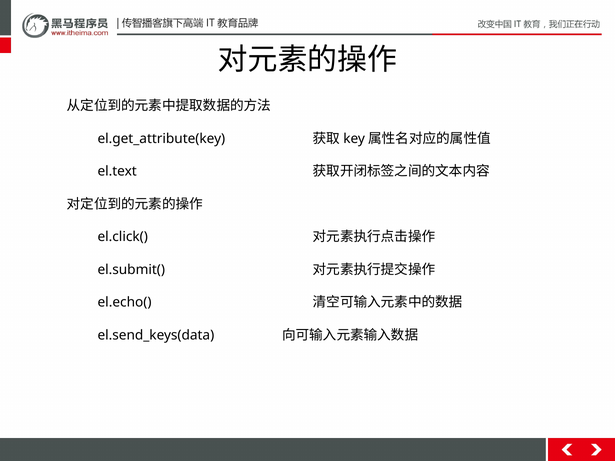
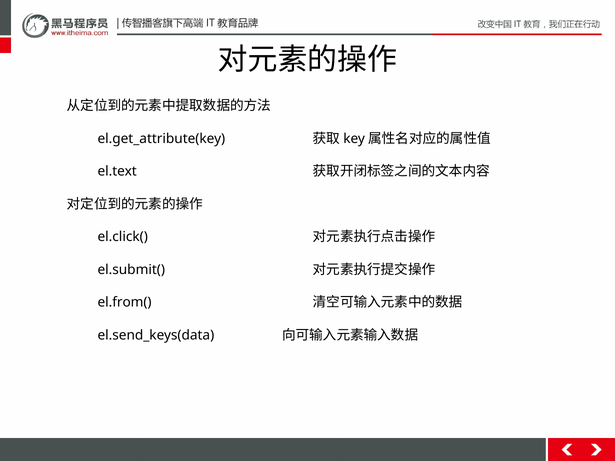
el.echo(: el.echo( -> el.from( (125, 303)
